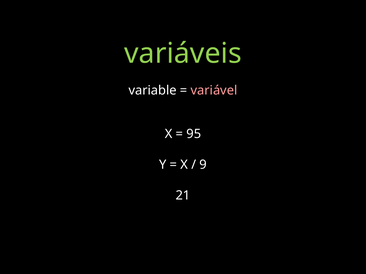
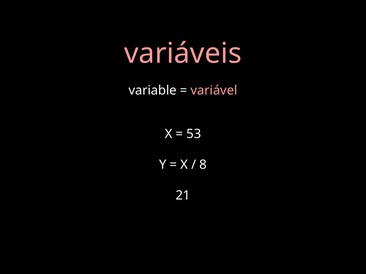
variáveis colour: light green -> pink (183, 53)
95: 95 -> 53 (194, 134)
9: 9 -> 8 (203, 165)
